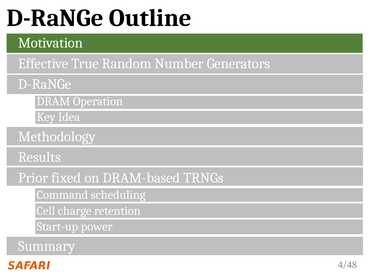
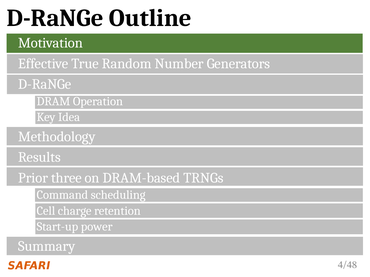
fixed: fixed -> three (66, 178)
